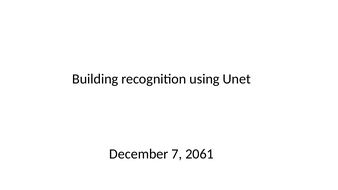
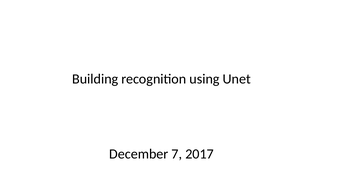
2061: 2061 -> 2017 (200, 154)
